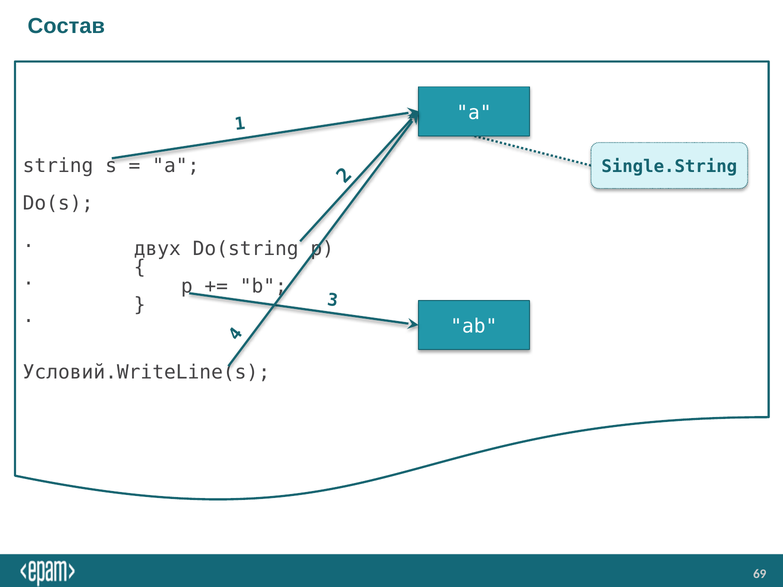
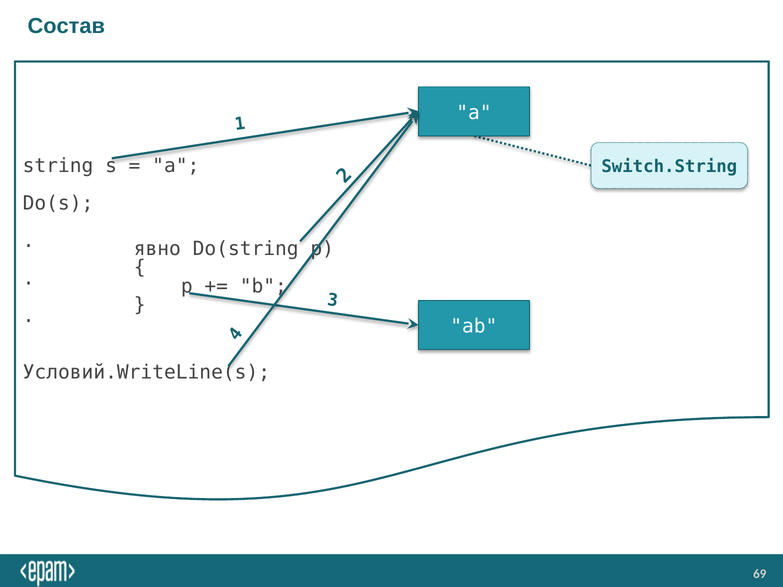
Single.String: Single.String -> Switch.String (669, 167)
двух: двух -> явно (157, 249)
